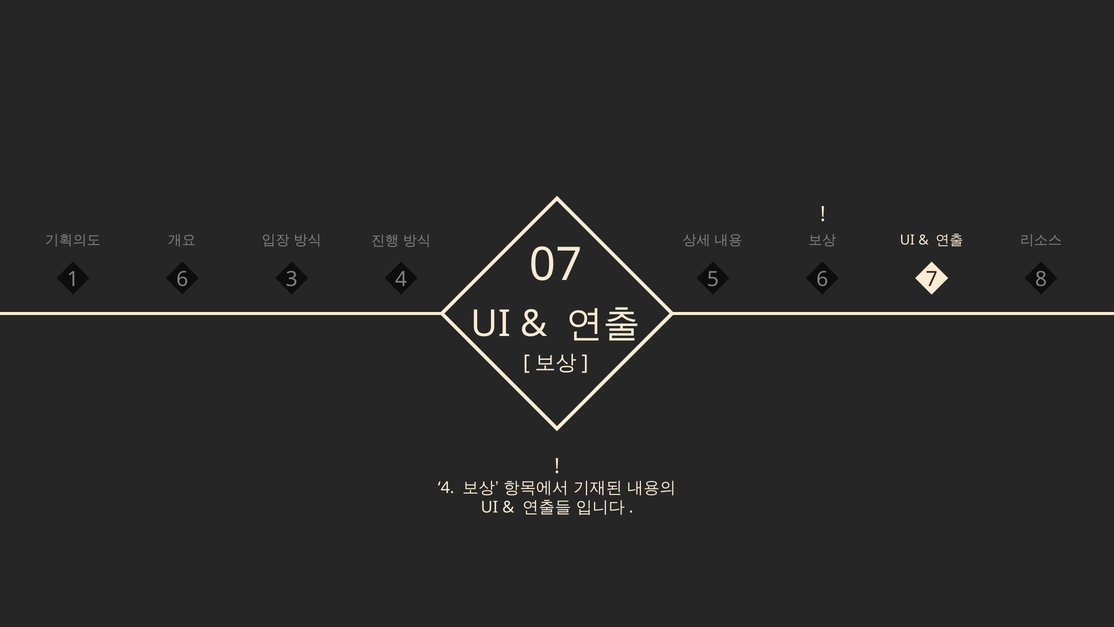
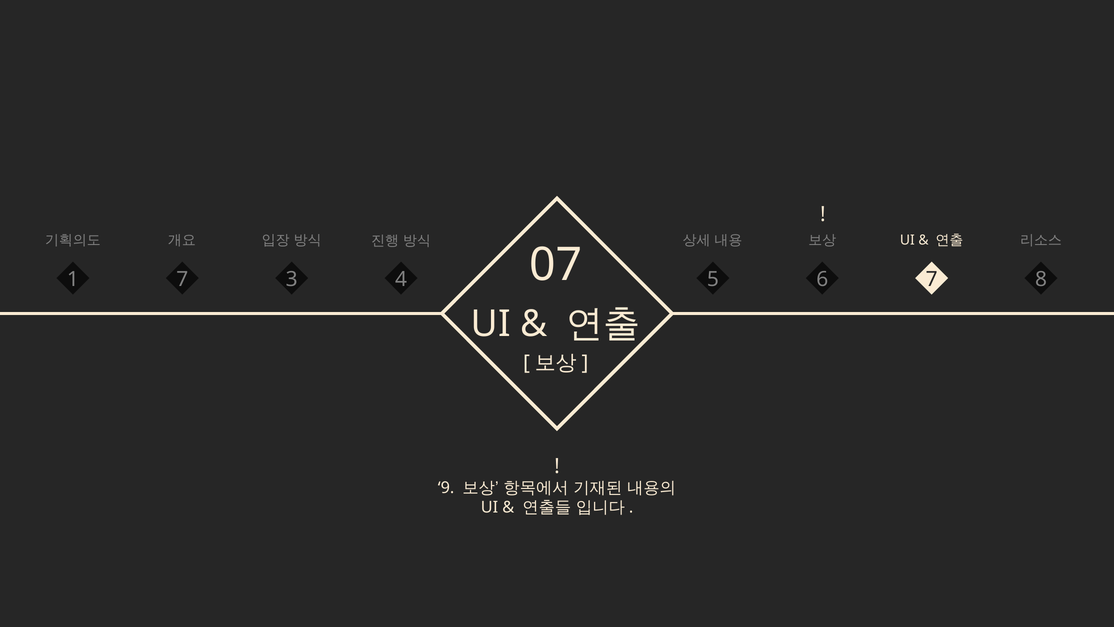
1 6: 6 -> 7 (182, 279)
4: 4 -> 9 (446, 488)
